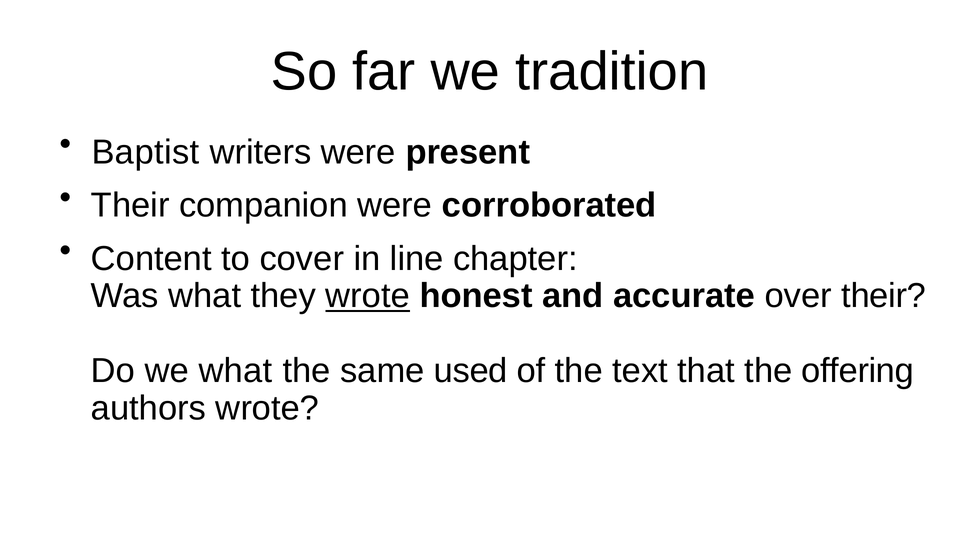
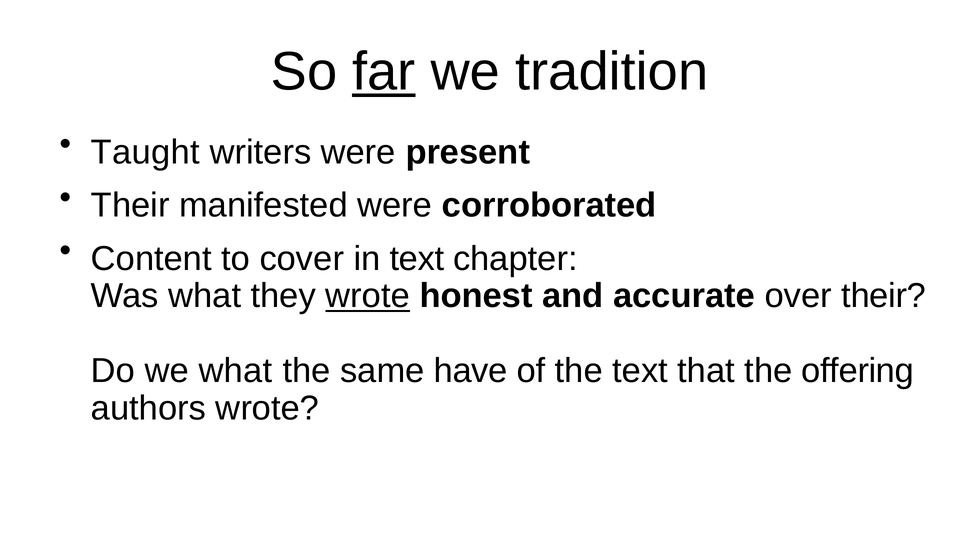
far underline: none -> present (384, 72)
Baptist: Baptist -> Taught (145, 152)
companion: companion -> manifested (263, 205)
in line: line -> text (417, 258)
used: used -> have (471, 370)
